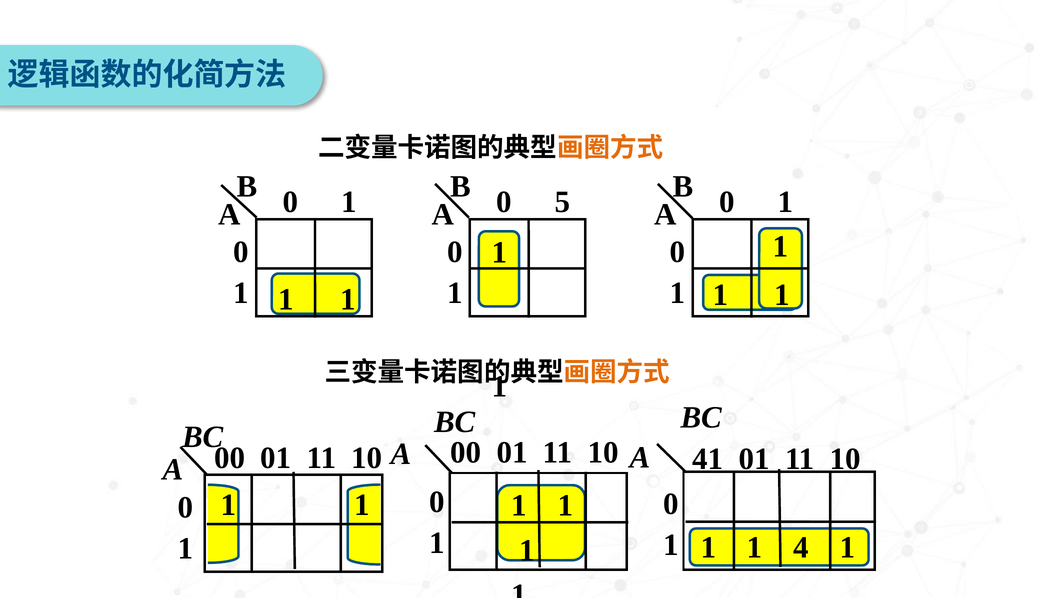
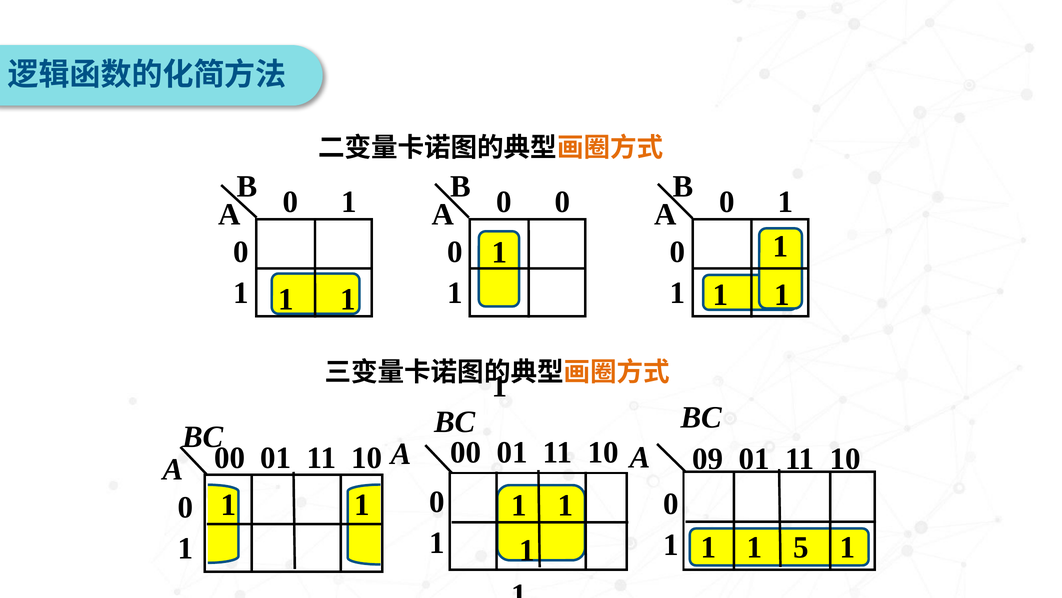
A 0 5: 5 -> 0 (562, 202)
41: 41 -> 09 (708, 458)
4: 4 -> 5 (801, 547)
